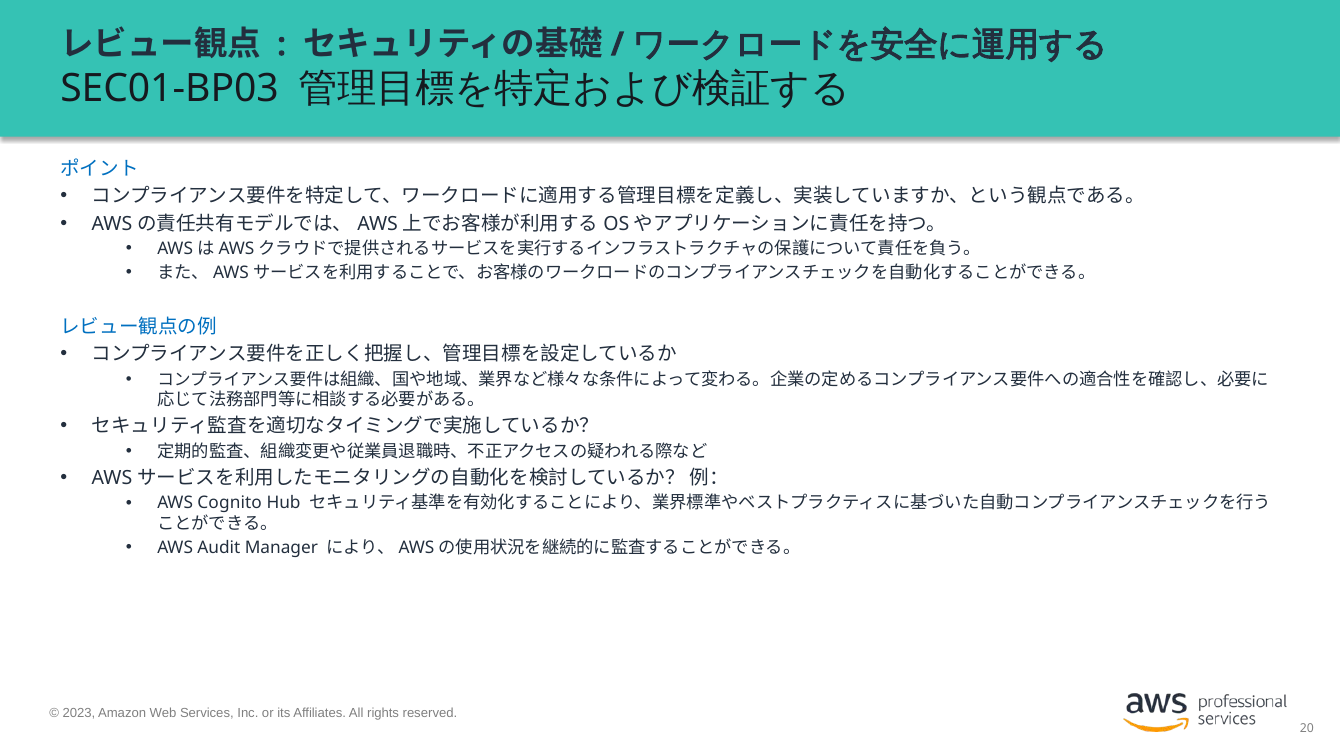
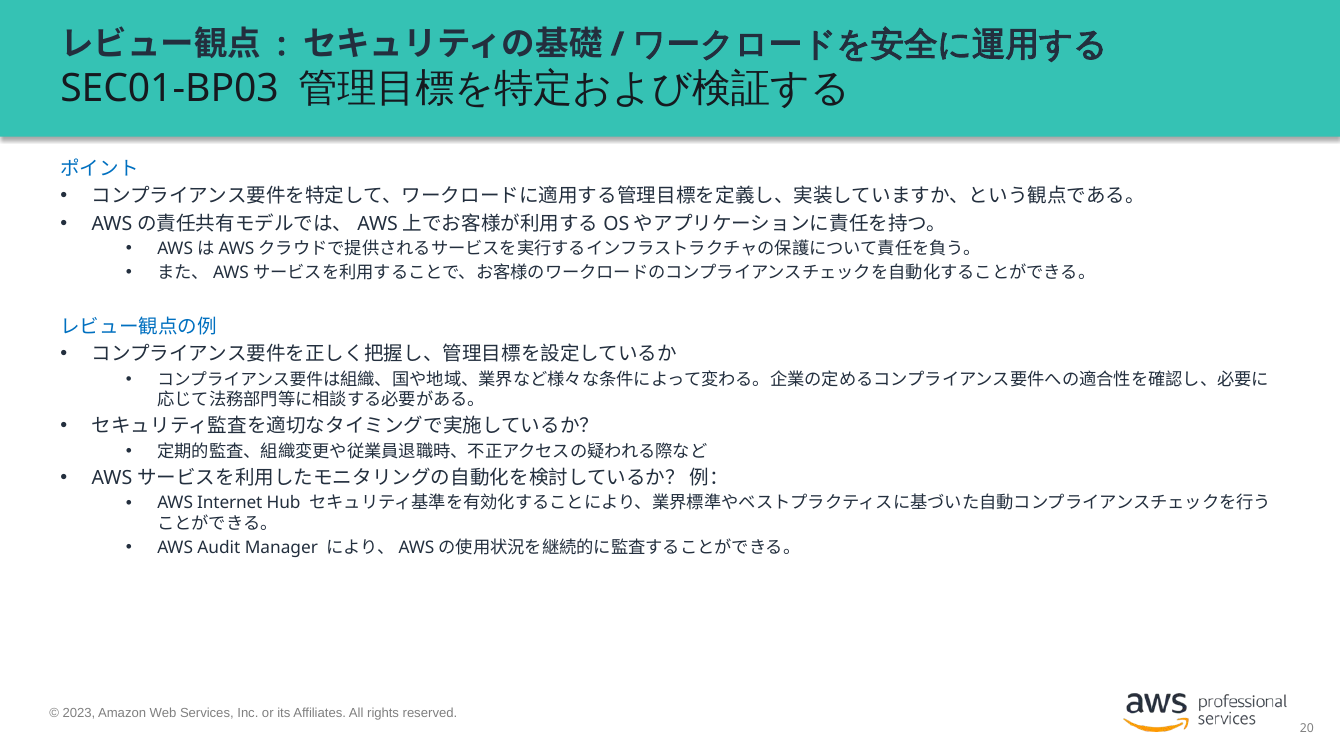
Cognito: Cognito -> Internet (230, 503)
